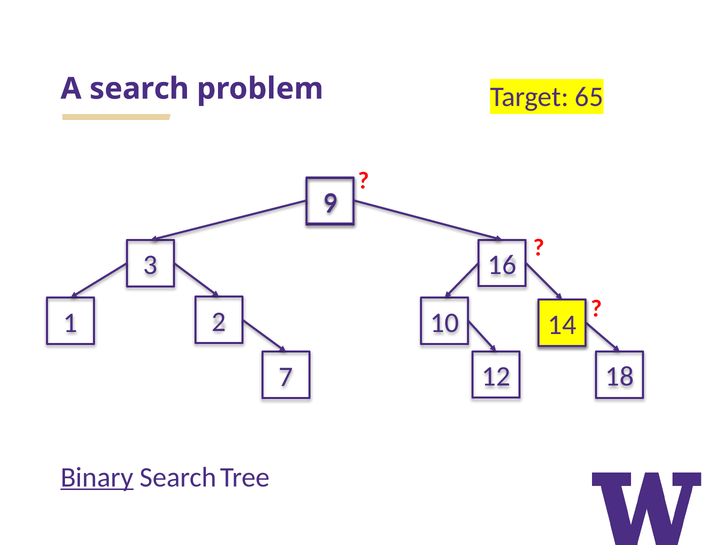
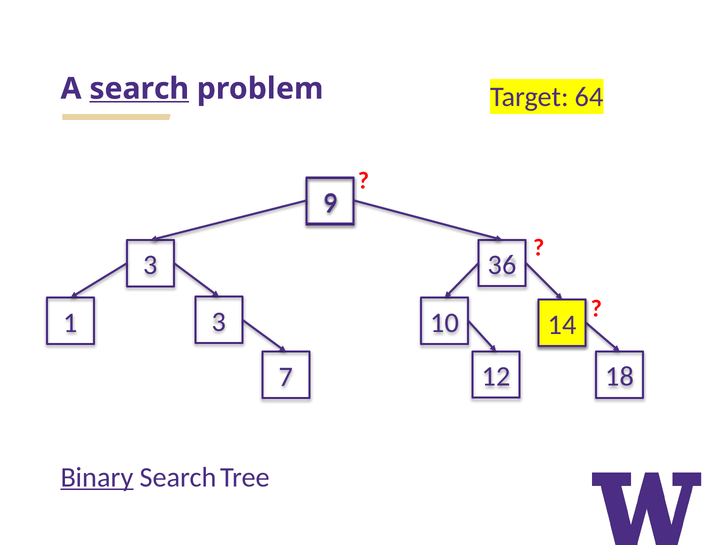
search underline: none -> present (139, 89)
65: 65 -> 64 (589, 97)
16: 16 -> 36 (502, 265)
1 2: 2 -> 3 (219, 322)
